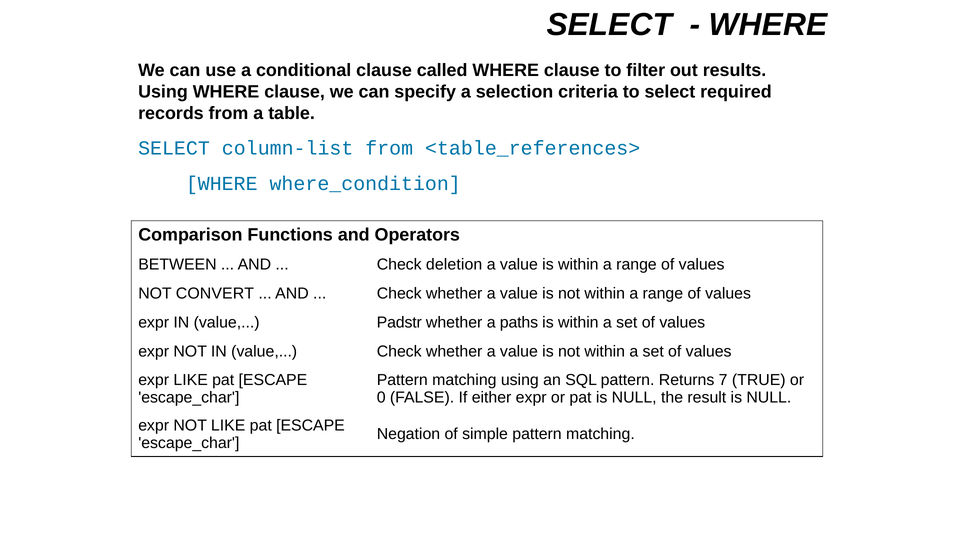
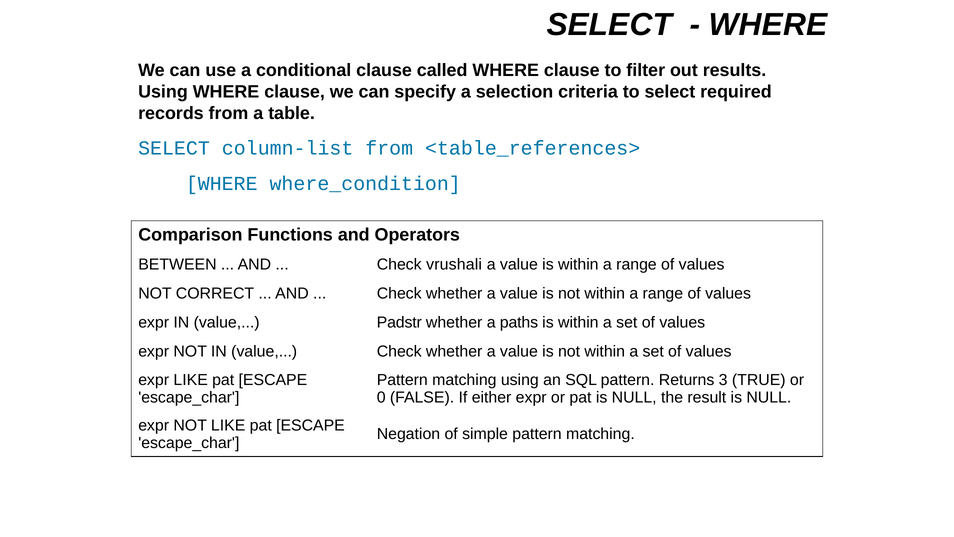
deletion: deletion -> vrushali (454, 264)
CONVERT: CONVERT -> CORRECT (215, 293)
7: 7 -> 3 (723, 380)
